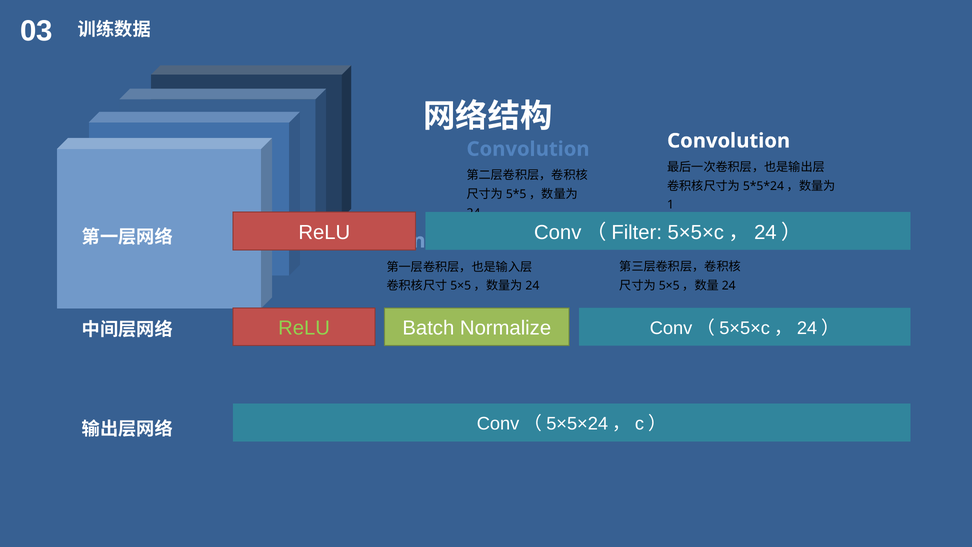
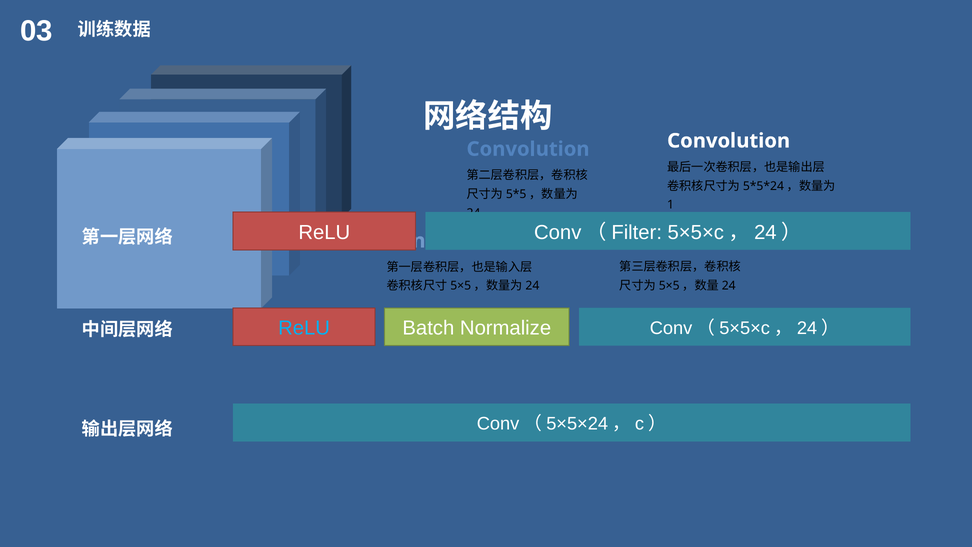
ReLU colour: light green -> light blue (304, 328)
